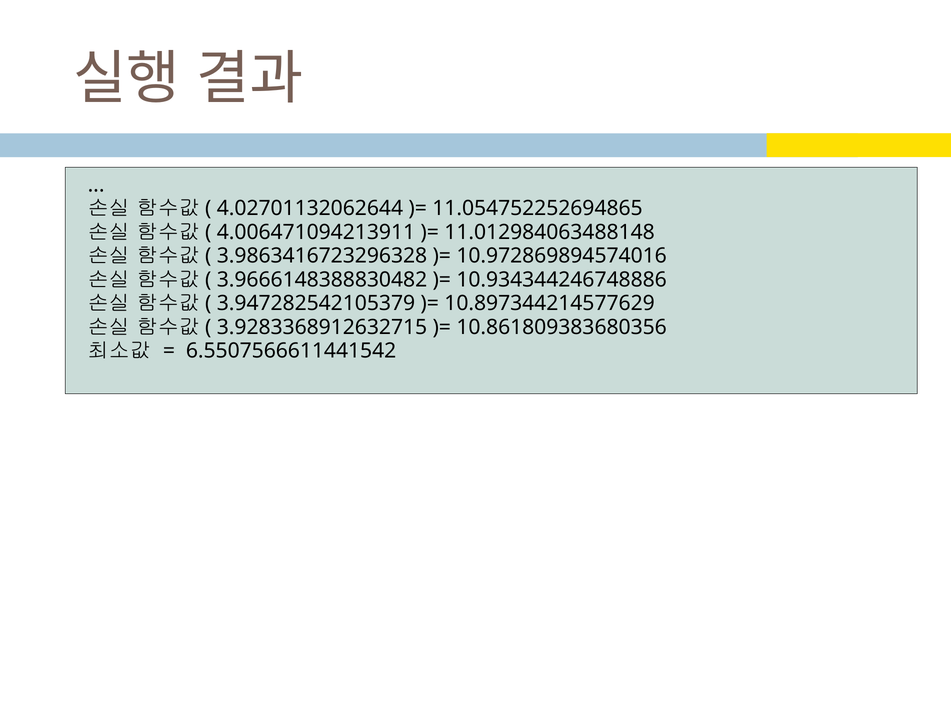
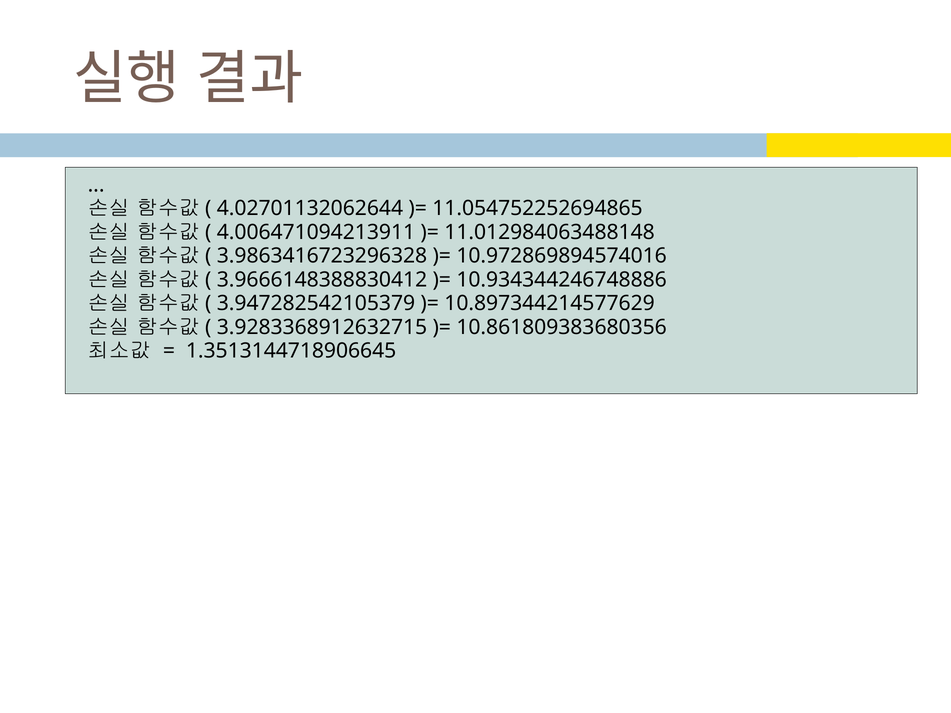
3.9666148388830482: 3.9666148388830482 -> 3.9666148388830412 (322, 280)
6.5507566611441542: 6.5507566611441542 -> 1.3513144718906645 (291, 351)
